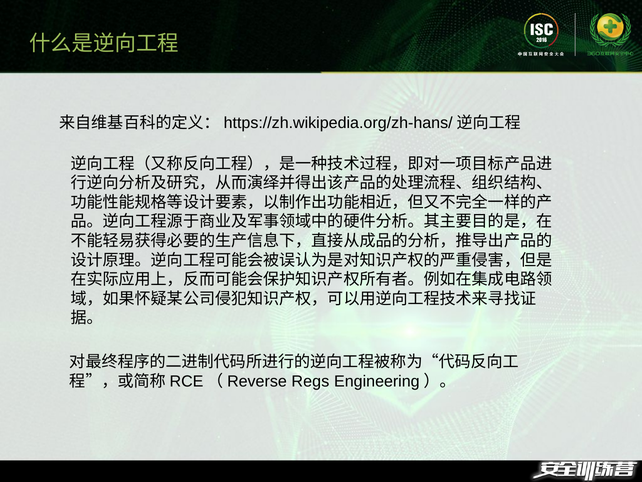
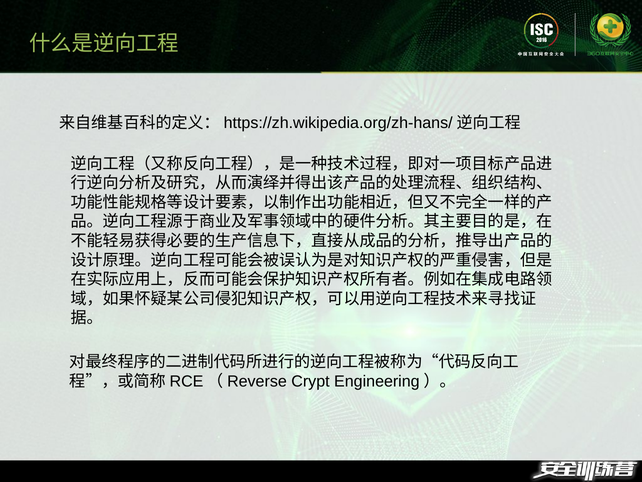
Regs: Regs -> Crypt (310, 381)
